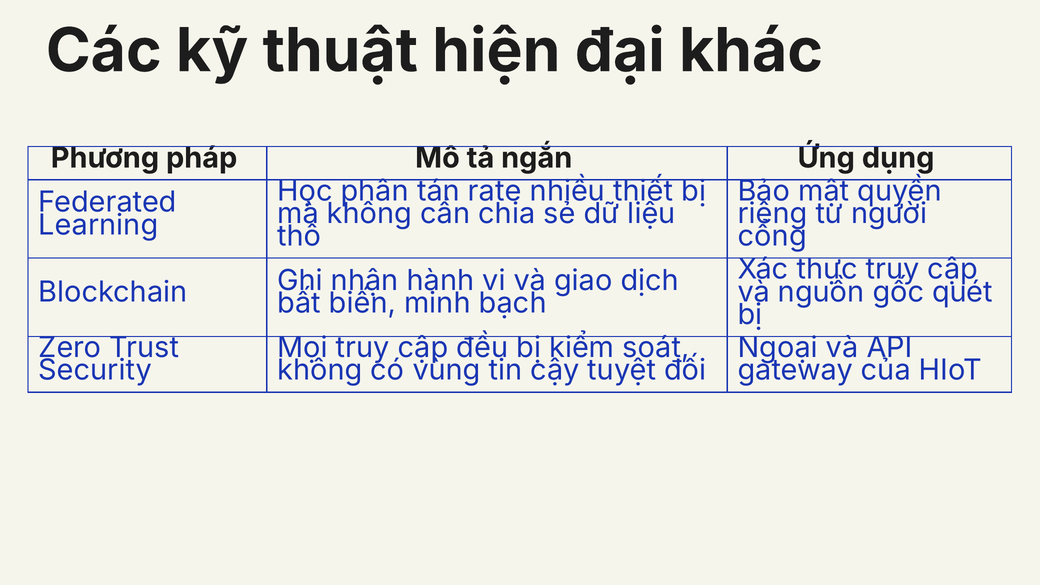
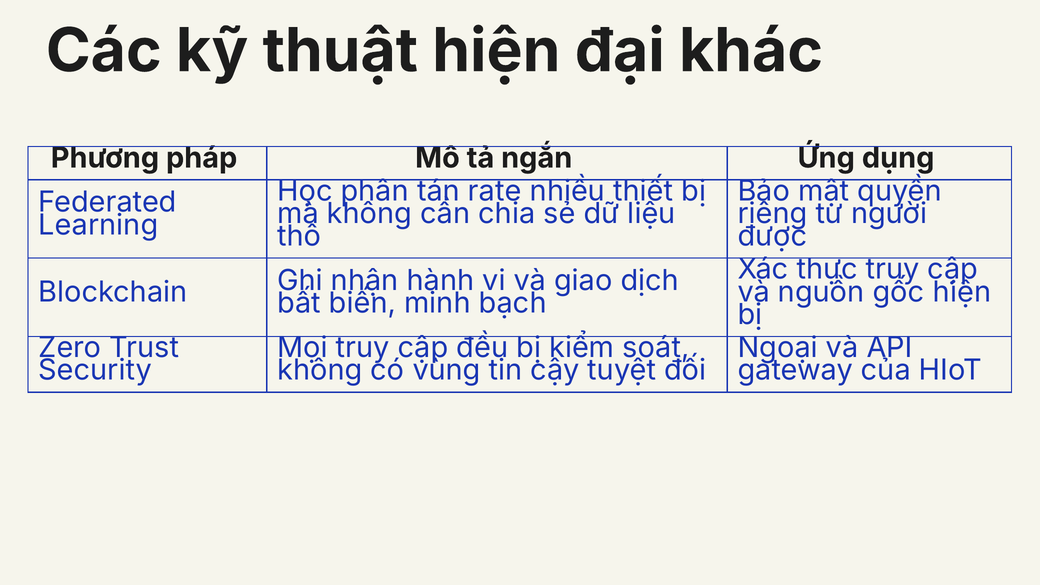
cổng: cổng -> được (772, 236)
gốc quét: quét -> hiện (962, 292)
